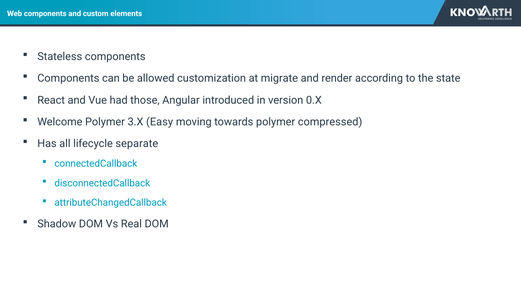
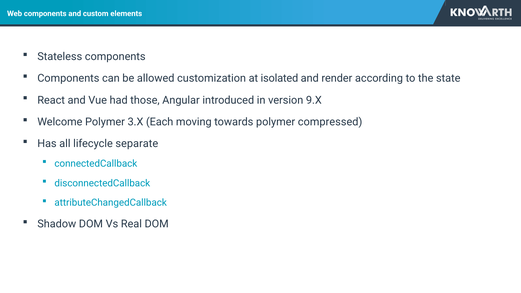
migrate: migrate -> isolated (279, 78)
0.X: 0.X -> 9.X (314, 100)
Easy: Easy -> Each (160, 122)
